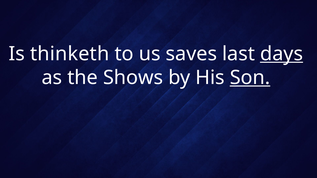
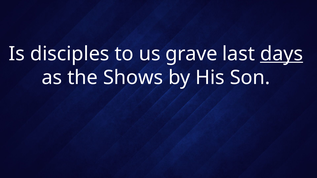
thinketh: thinketh -> disciples (70, 54)
saves: saves -> grave (191, 54)
Son underline: present -> none (250, 78)
